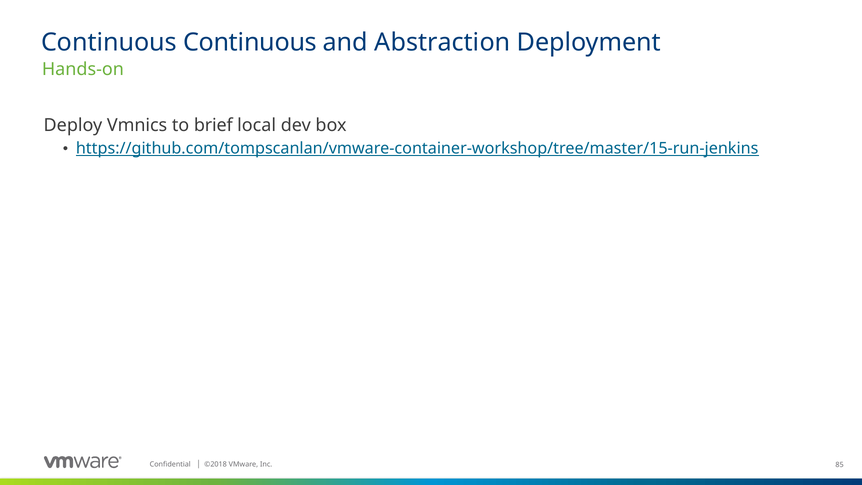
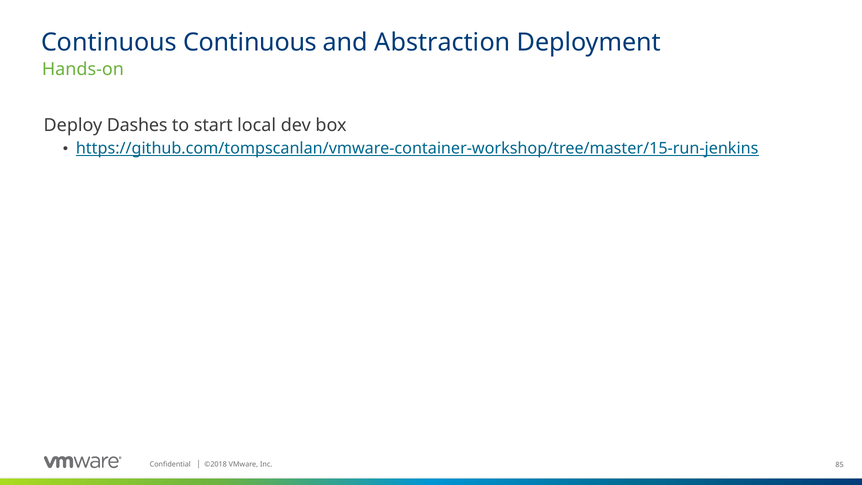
Vmnics: Vmnics -> Dashes (137, 125)
brief: brief -> start (213, 125)
